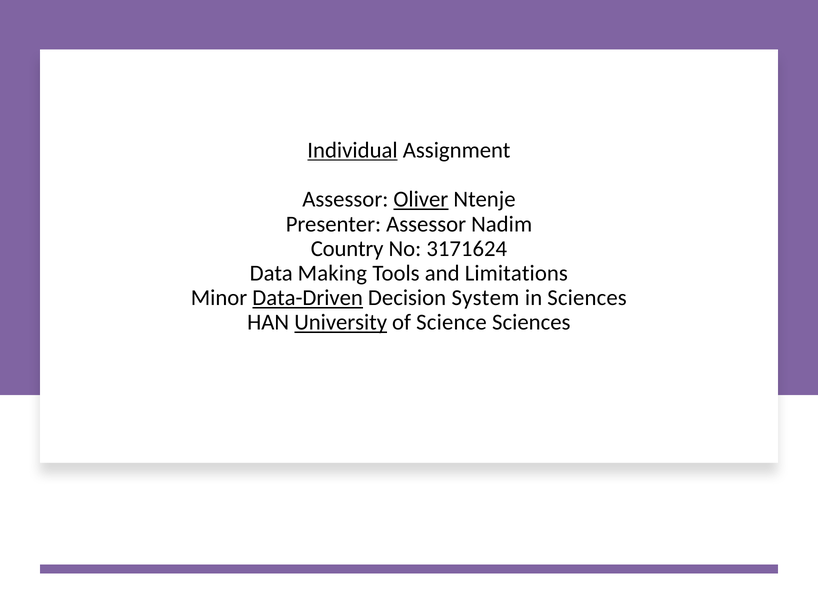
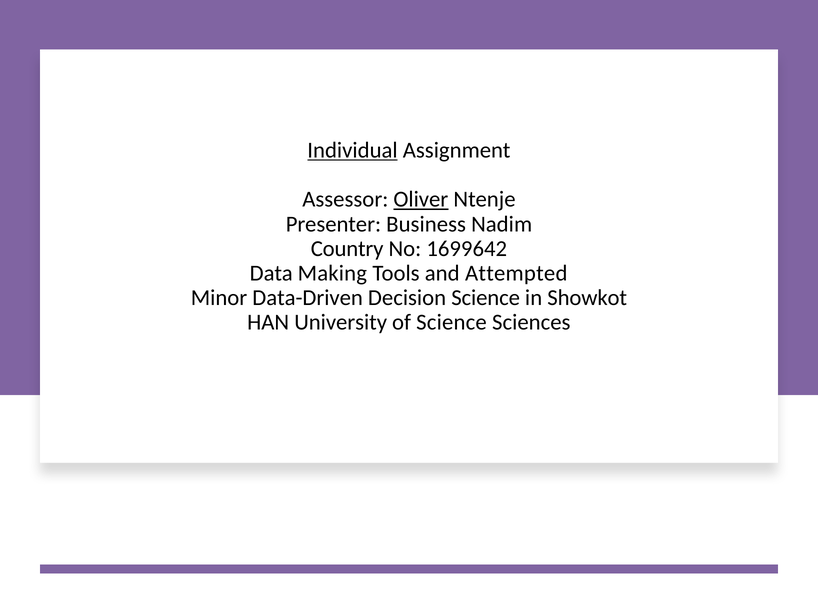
Presenter Assessor: Assessor -> Business (426, 224)
3171624: 3171624 -> 1699642 (467, 248)
Limitations: Limitations -> Attempted (516, 273)
Data-Driven underline: present -> none (308, 298)
Decision System: System -> Science (486, 298)
in Sciences: Sciences -> Showkot (587, 298)
University underline: present -> none (341, 322)
